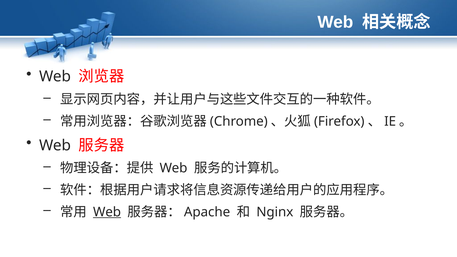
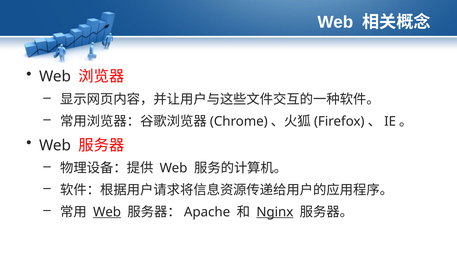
Nginx underline: none -> present (275, 212)
